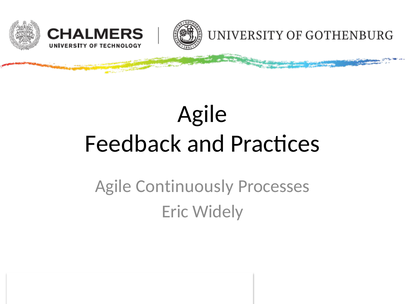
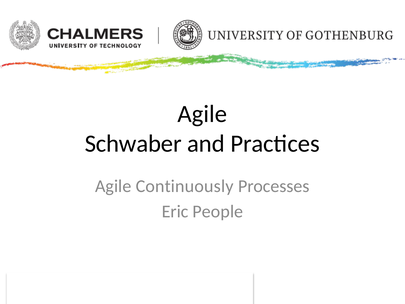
Feedback: Feedback -> Schwaber (133, 143)
Widely: Widely -> People (218, 211)
